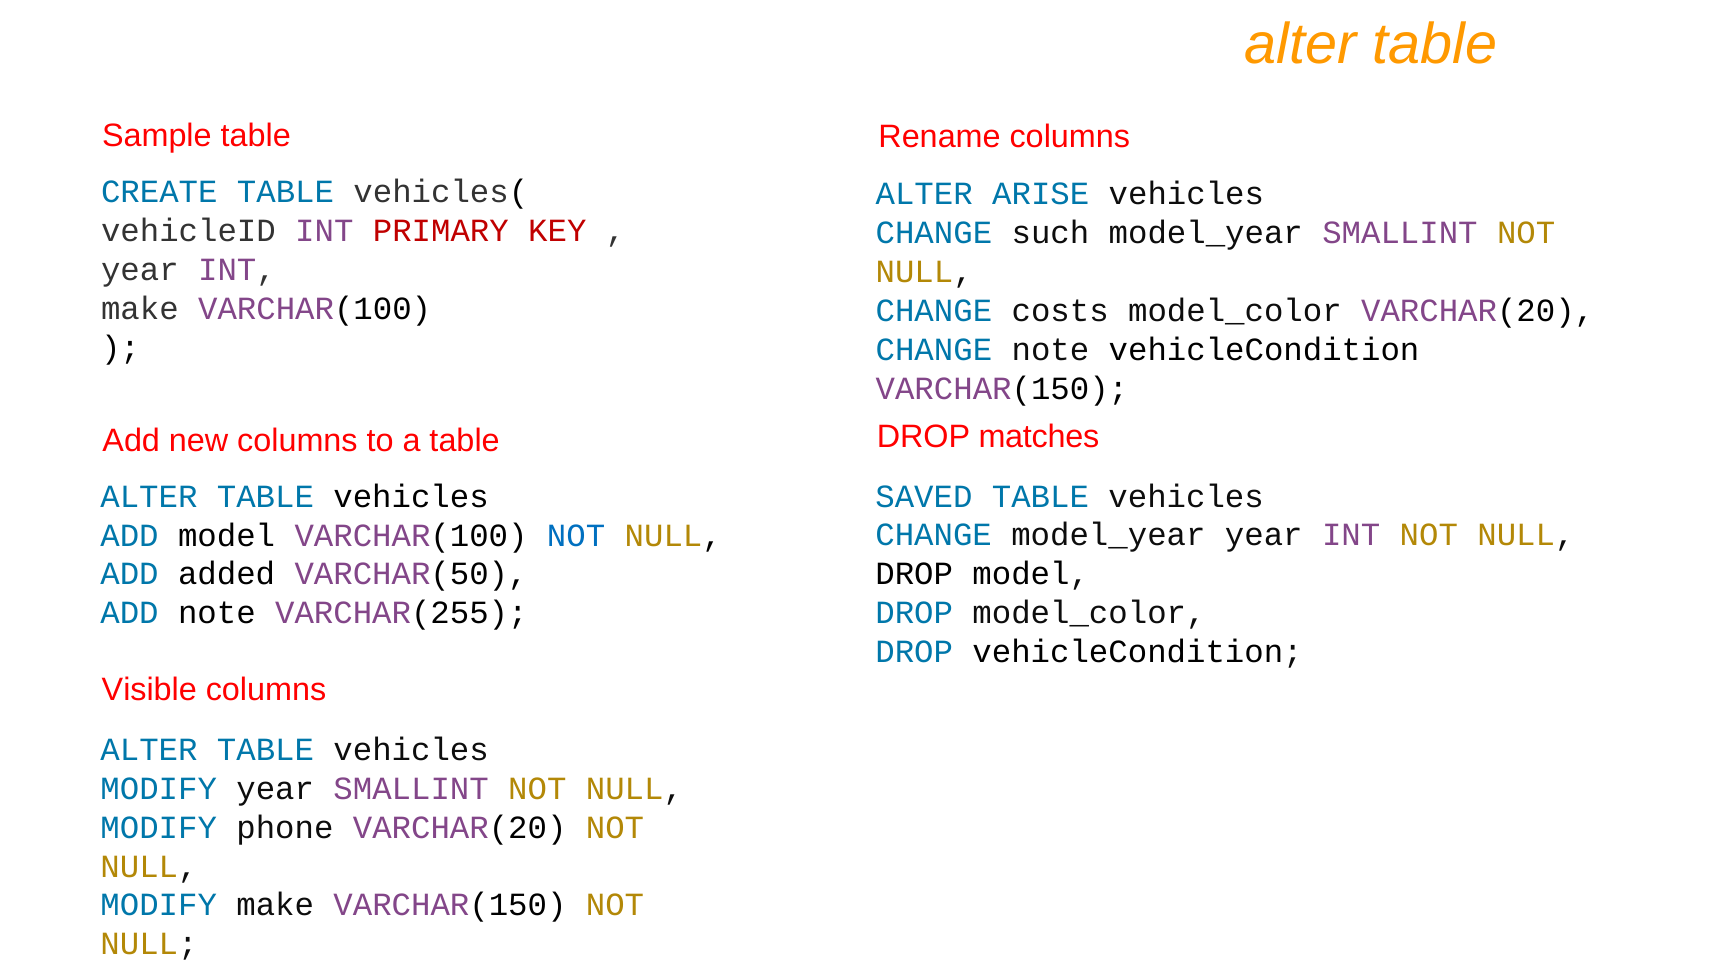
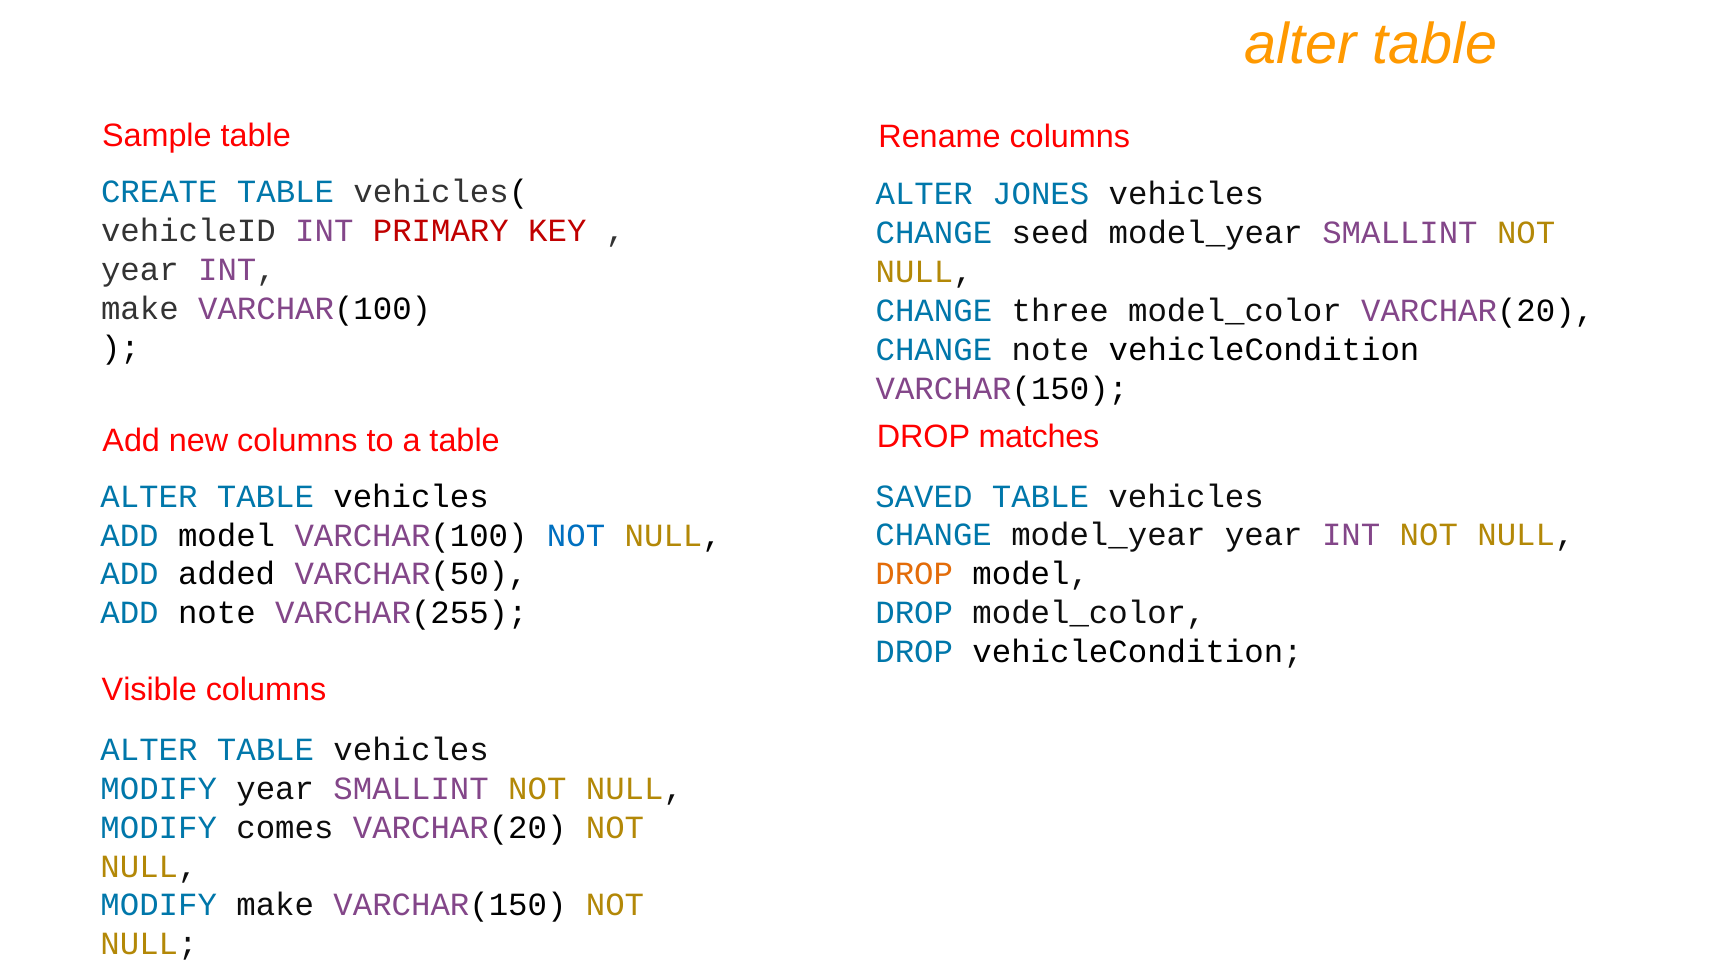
ARISE: ARISE -> JONES (1041, 194)
such: such -> seed (1050, 233)
costs: costs -> three (1060, 311)
DROP colour: black -> orange (914, 574)
phone: phone -> comes (285, 827)
